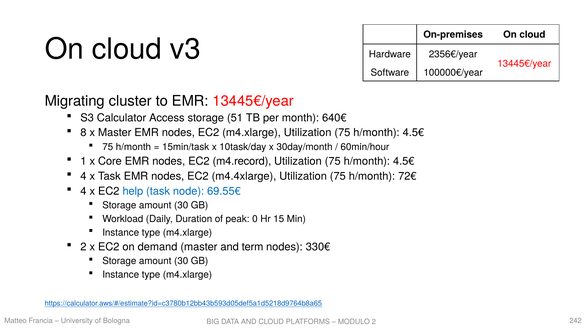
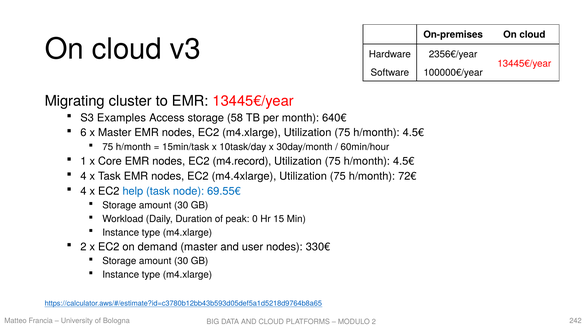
Calculator: Calculator -> Examples (121, 118)
51: 51 -> 58 (235, 118)
8: 8 -> 6 (83, 133)
term: term -> user (252, 247)
